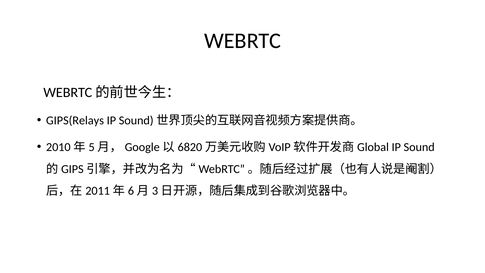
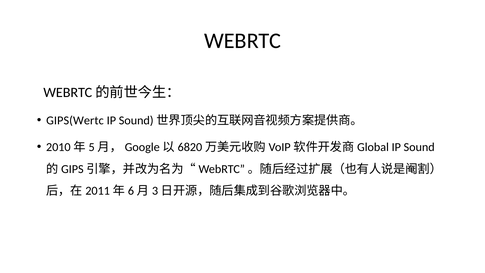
GIPS(Relays: GIPS(Relays -> GIPS(Wertc (75, 120)
